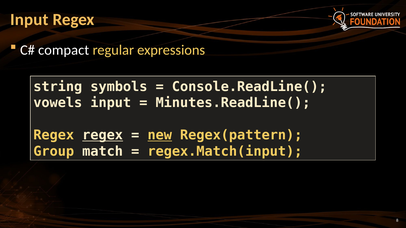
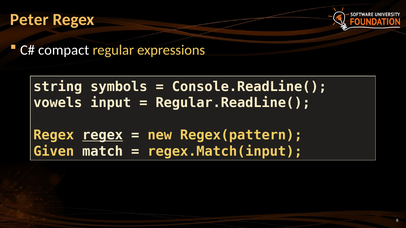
Input: Input -> Peter (29, 20)
Minutes.ReadLine(: Minutes.ReadLine( -> Regular.ReadLine( (233, 103)
new underline: present -> none (160, 135)
Group: Group -> Given (54, 152)
